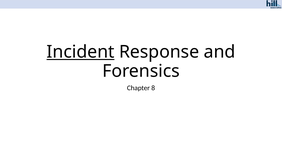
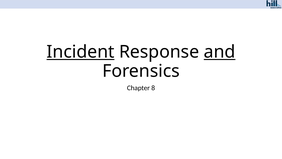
and underline: none -> present (220, 52)
